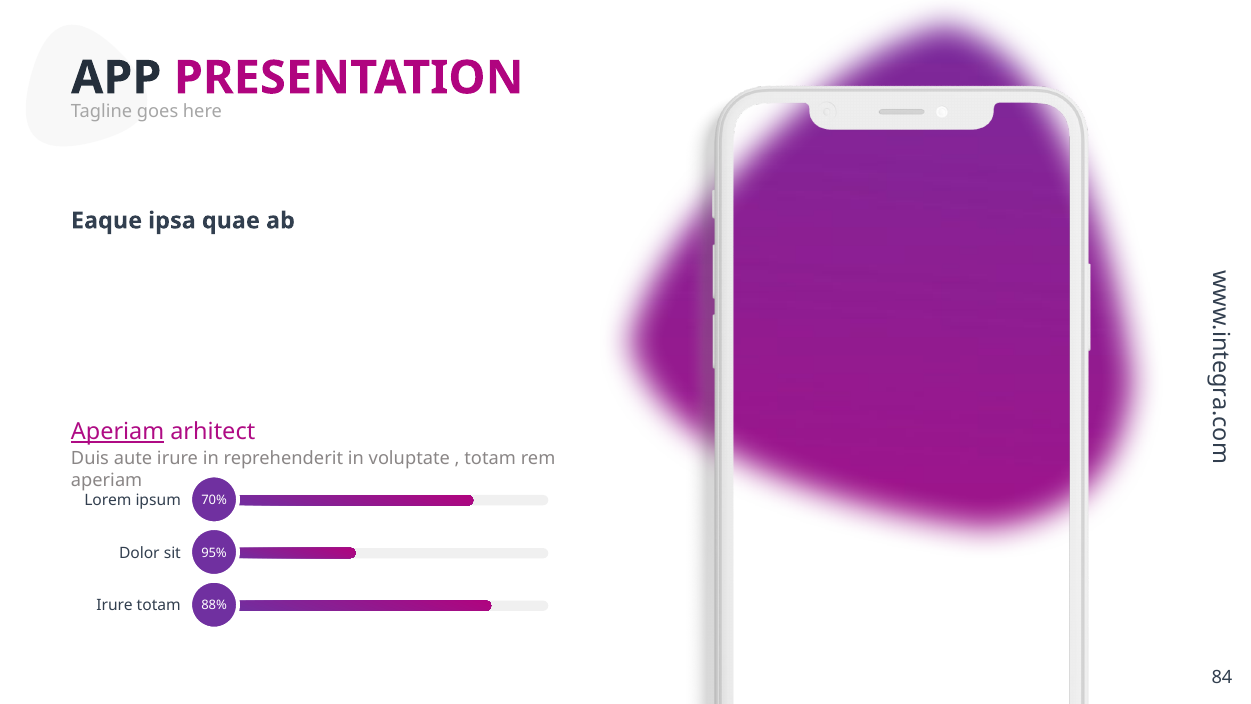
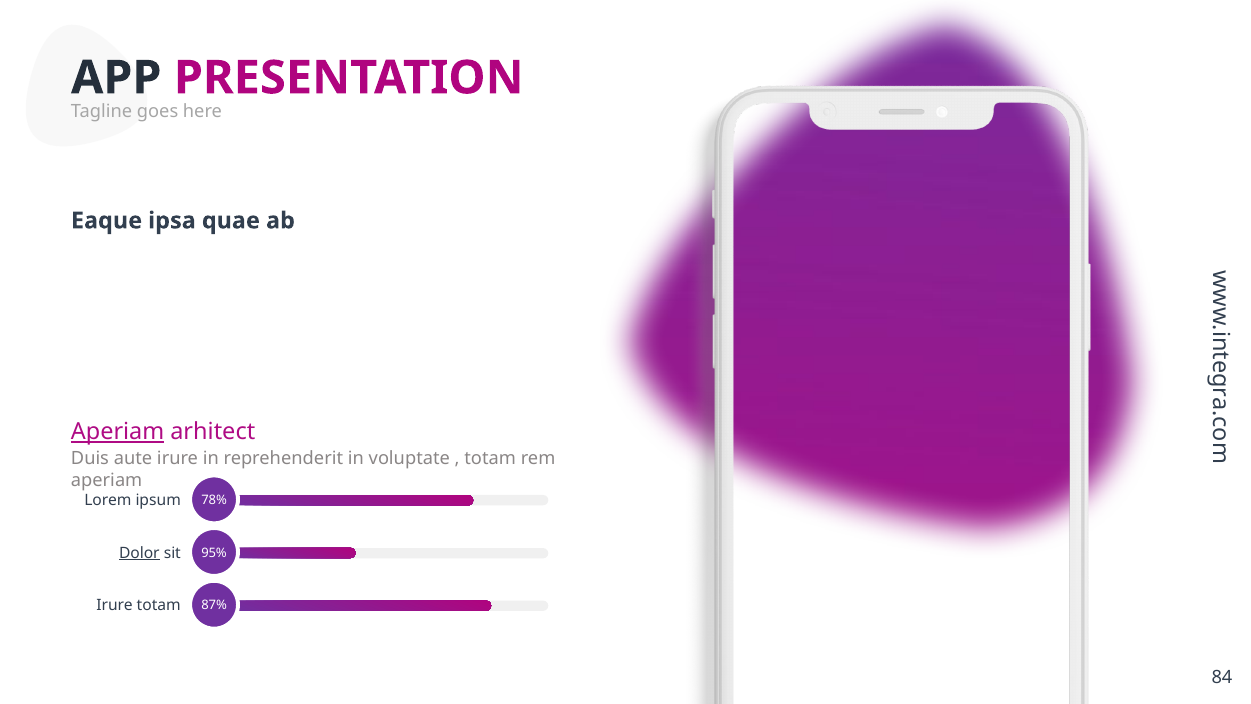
70%: 70% -> 78% (214, 500)
Dolor underline: none -> present (139, 553)
88%: 88% -> 87% (214, 605)
